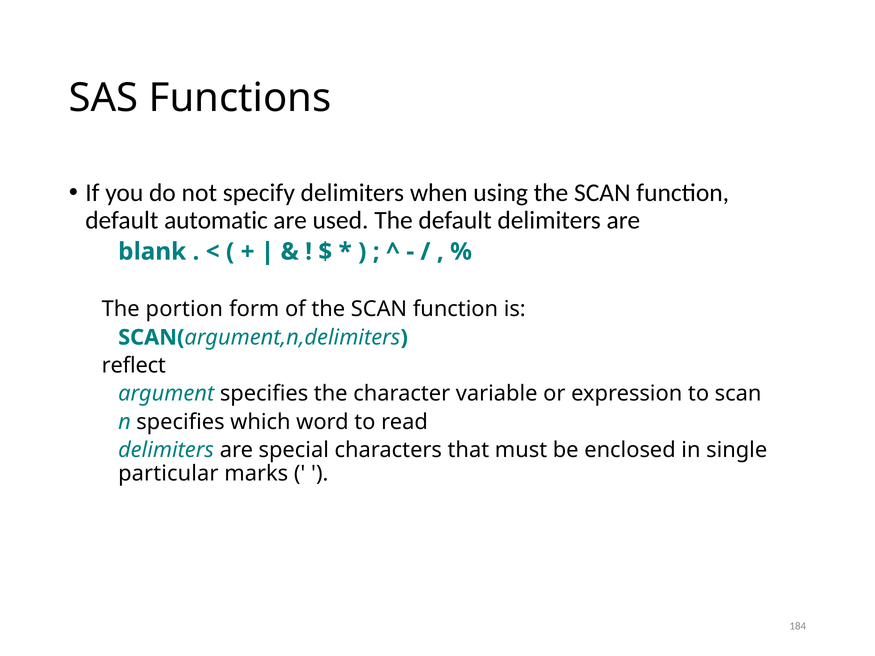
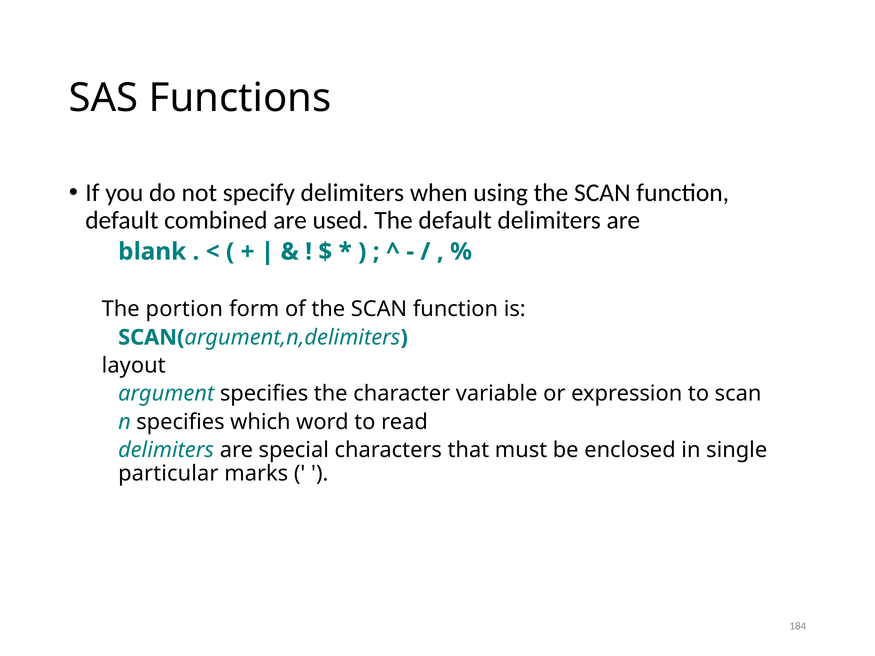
automatic: automatic -> combined (216, 220)
reflect: reflect -> layout (134, 366)
